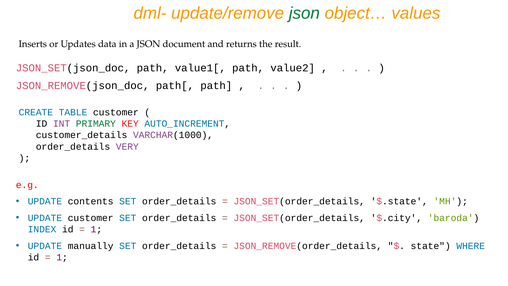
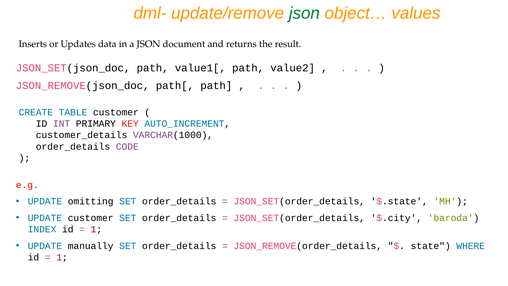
PRIMARY colour: green -> black (96, 124)
VERY: VERY -> CODE (127, 146)
contents: contents -> omitting (91, 201)
